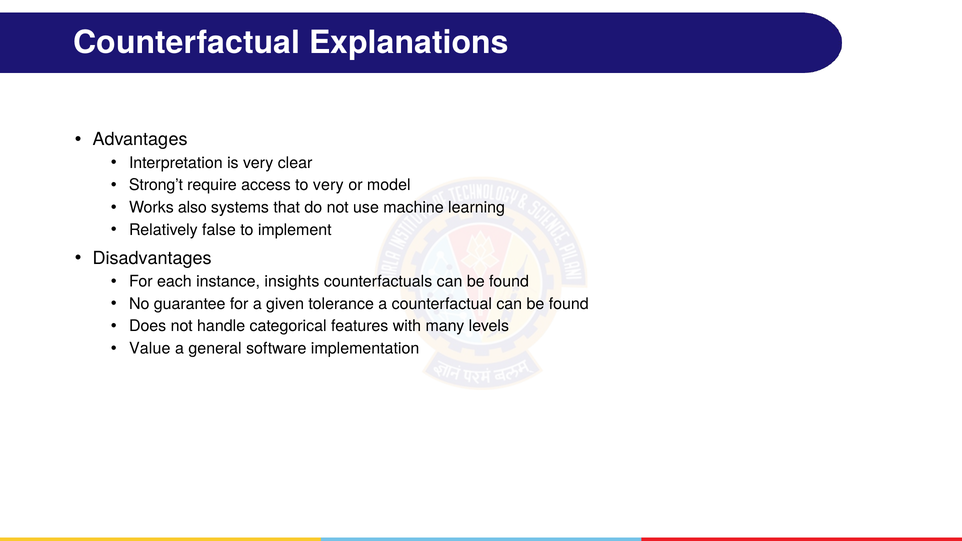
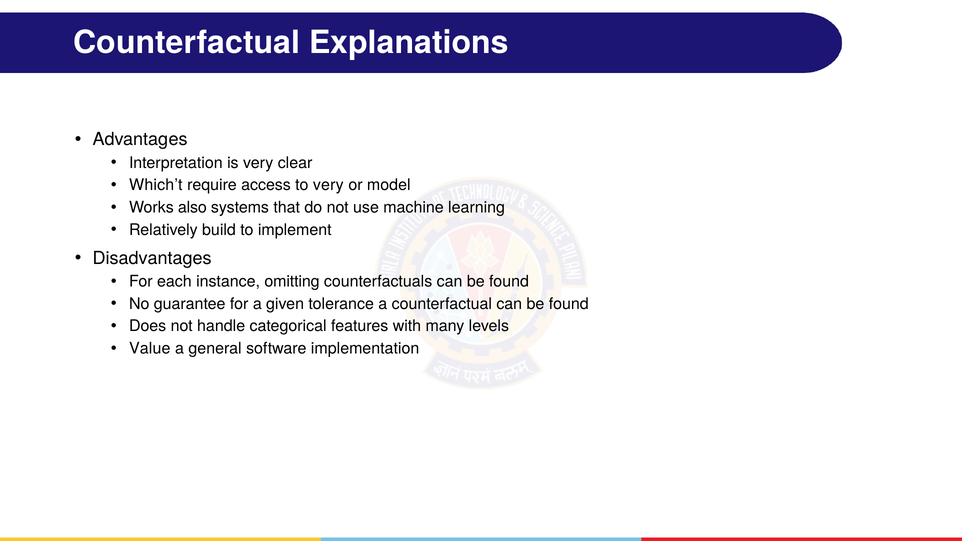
Strong’t: Strong’t -> Which’t (156, 185)
false: false -> build (219, 230)
insights: insights -> omitting (292, 282)
